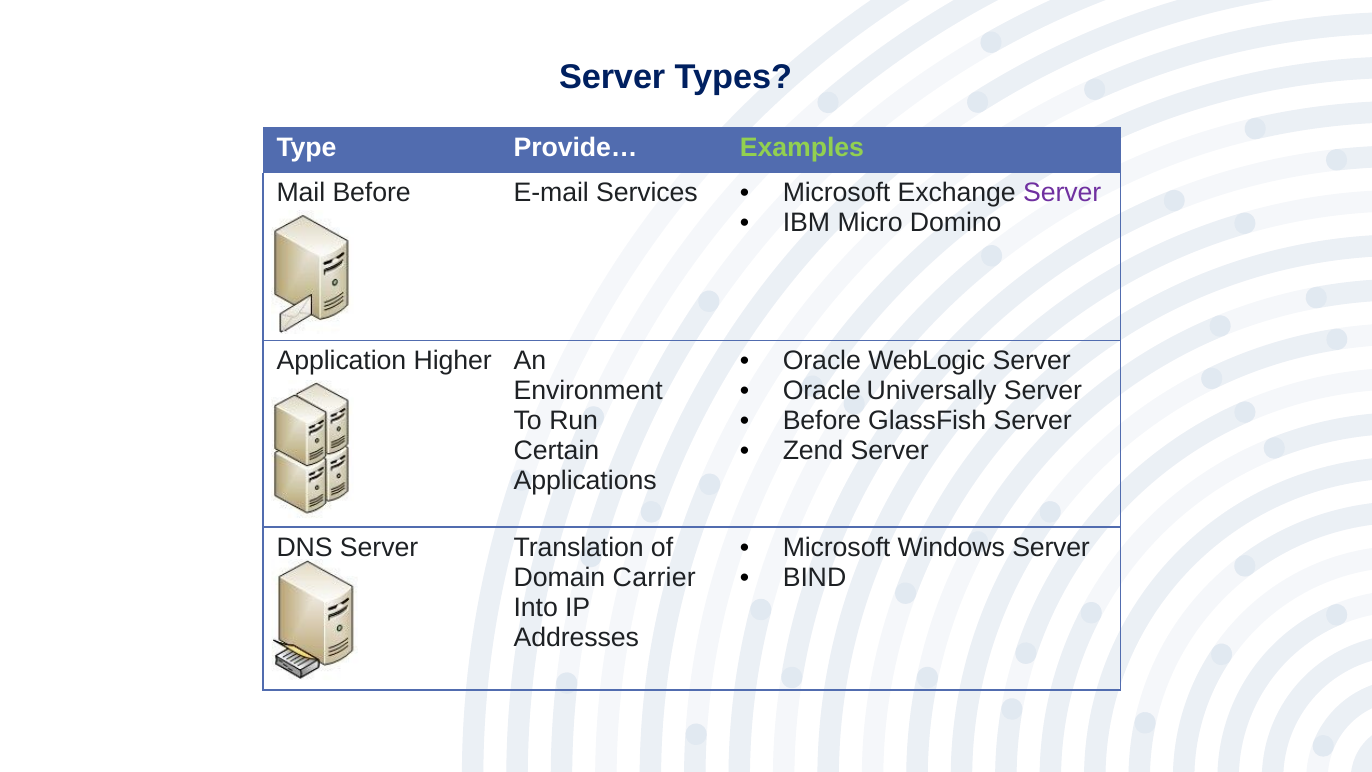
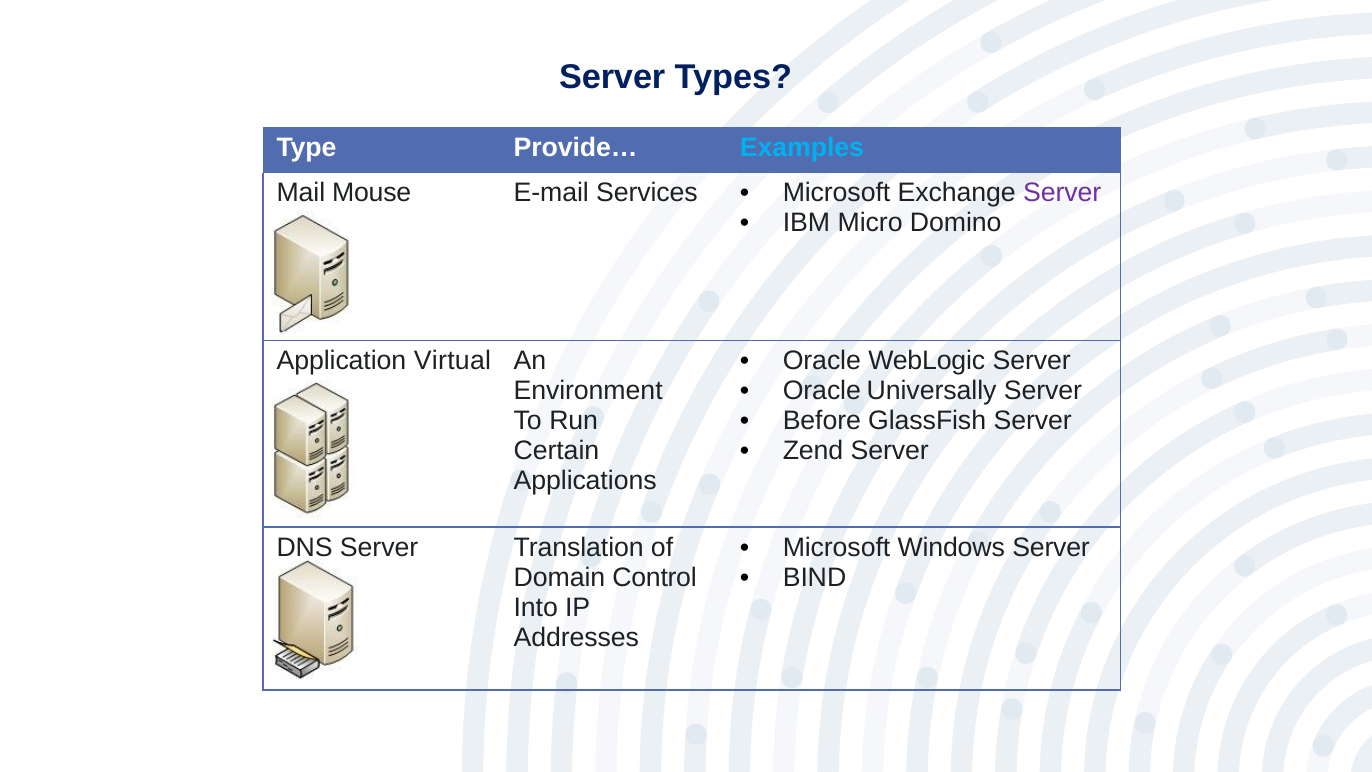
Examples colour: light green -> light blue (802, 148)
Mail Before: Before -> Mouse (372, 193)
Higher: Higher -> Virtual (453, 361)
Carrier: Carrier -> Control (655, 577)
